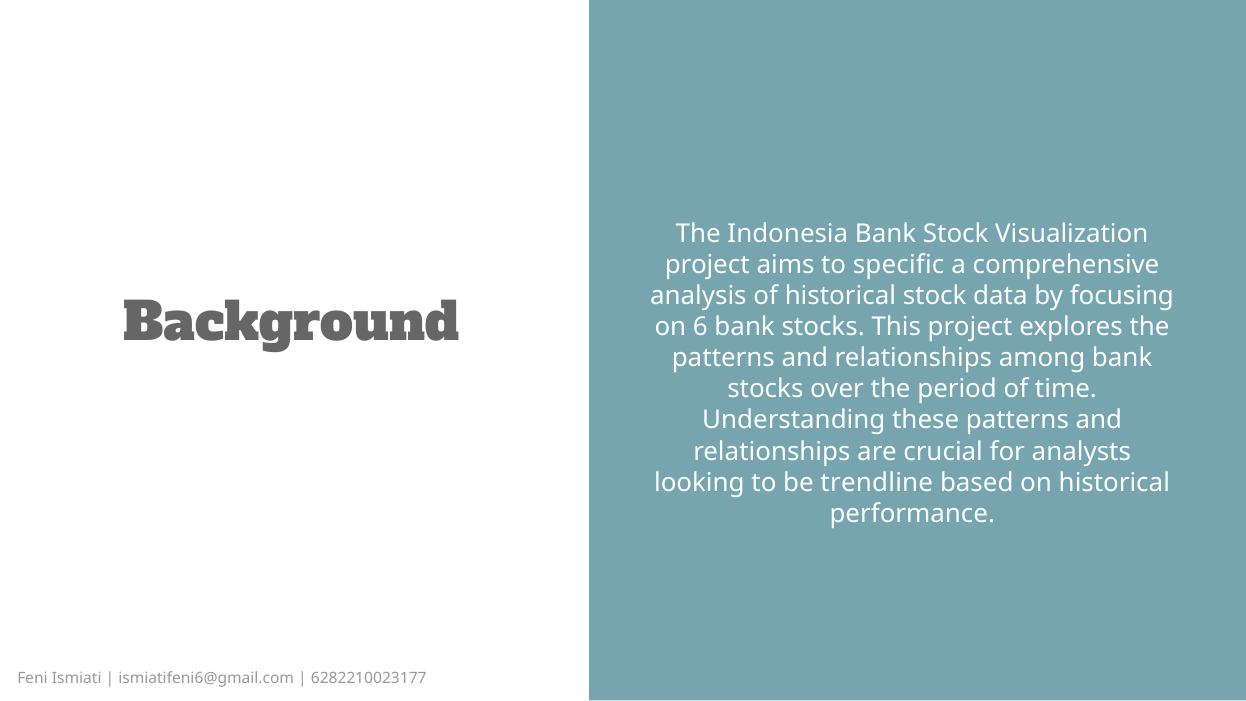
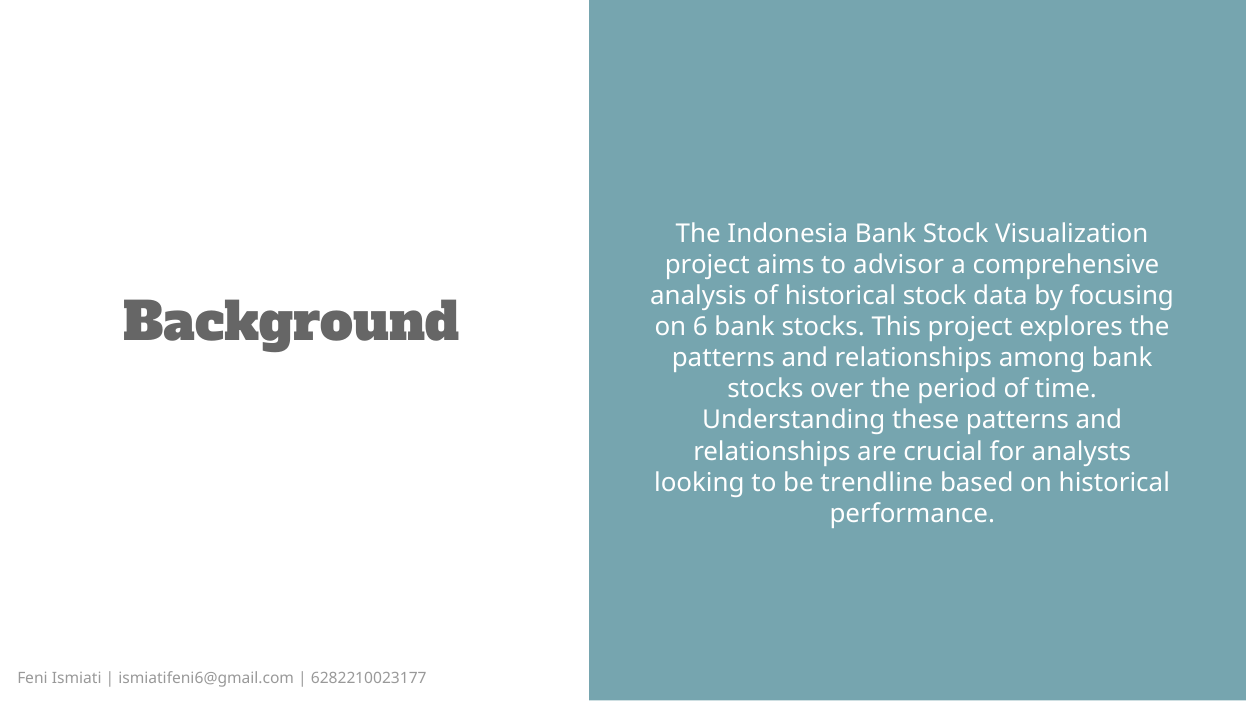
specific: specific -> advisor (899, 265)
